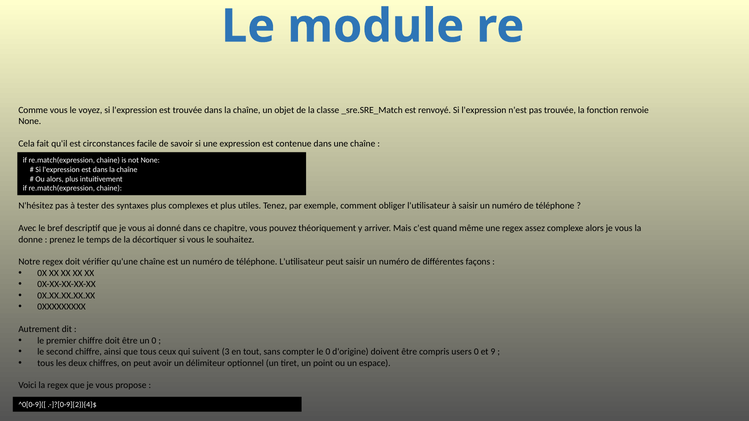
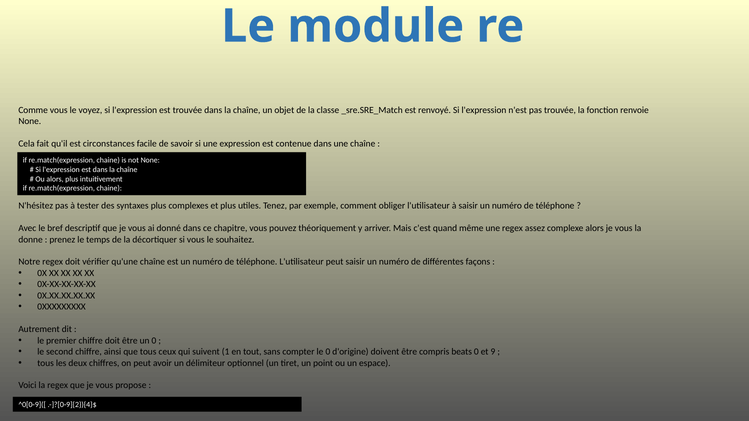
3: 3 -> 1 (226, 352)
users: users -> beats (462, 352)
